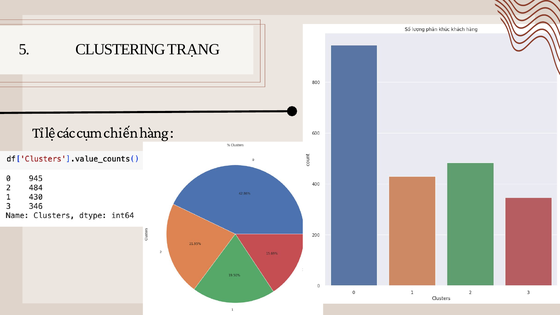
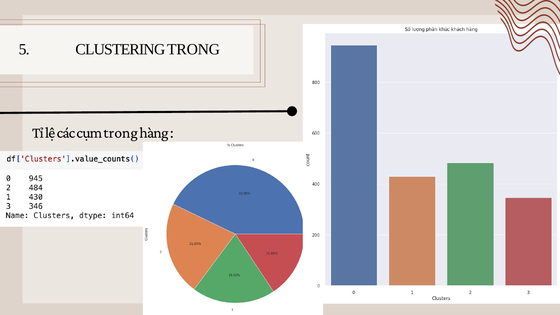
CLUSTERING TRẠNG: TRẠNG -> TRONG (194, 49)
cụm chiến: chiến -> trong (121, 133)
